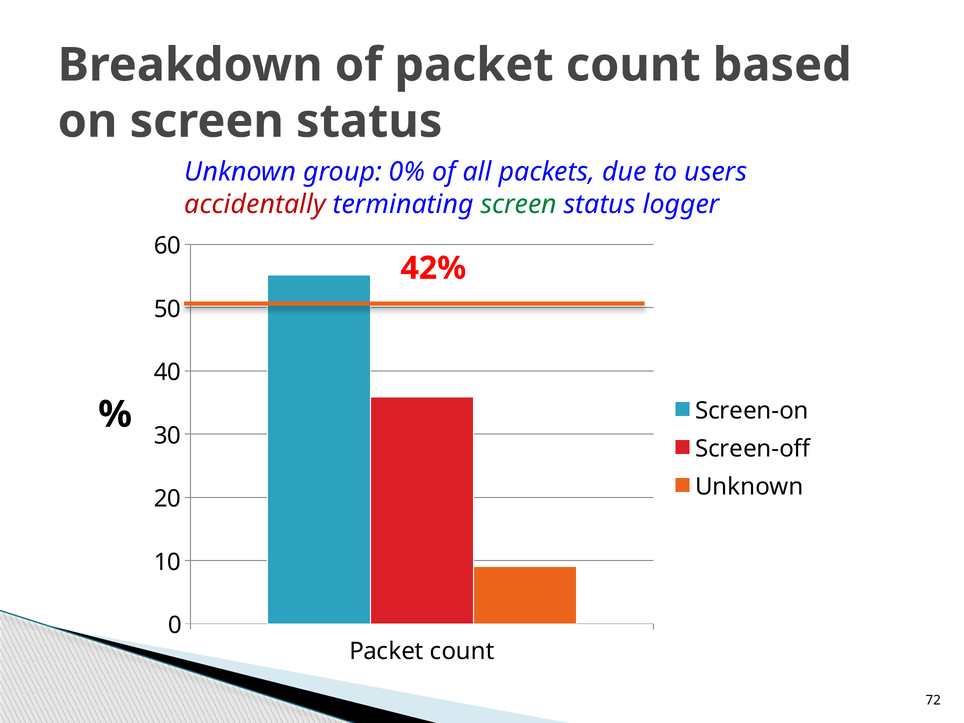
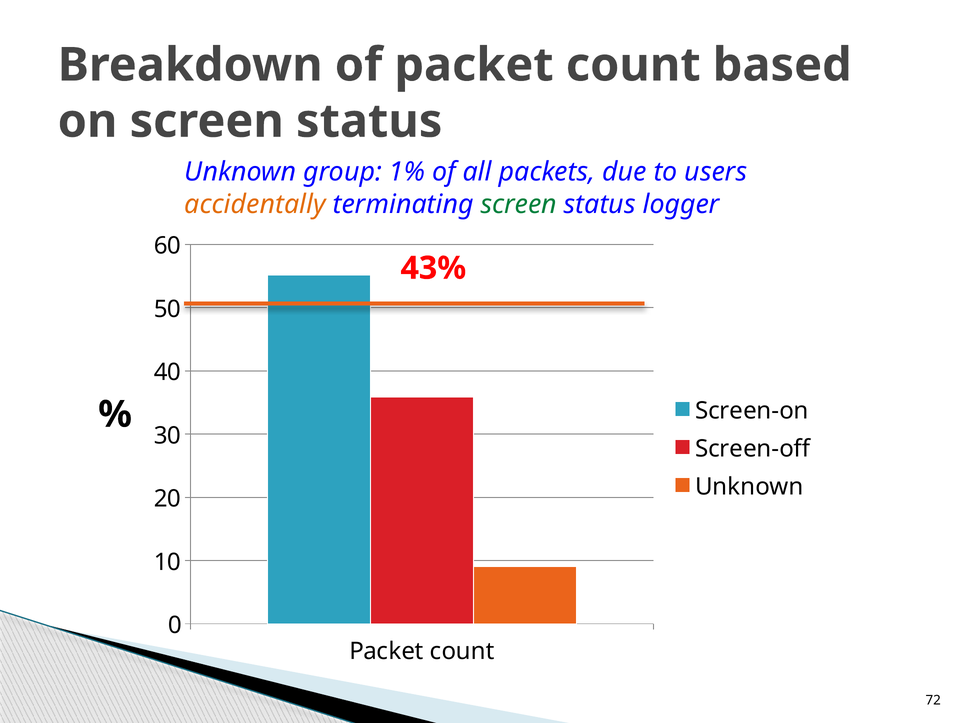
0%: 0% -> 1% (407, 172)
accidentally colour: red -> orange (255, 204)
42%: 42% -> 43% (433, 268)
